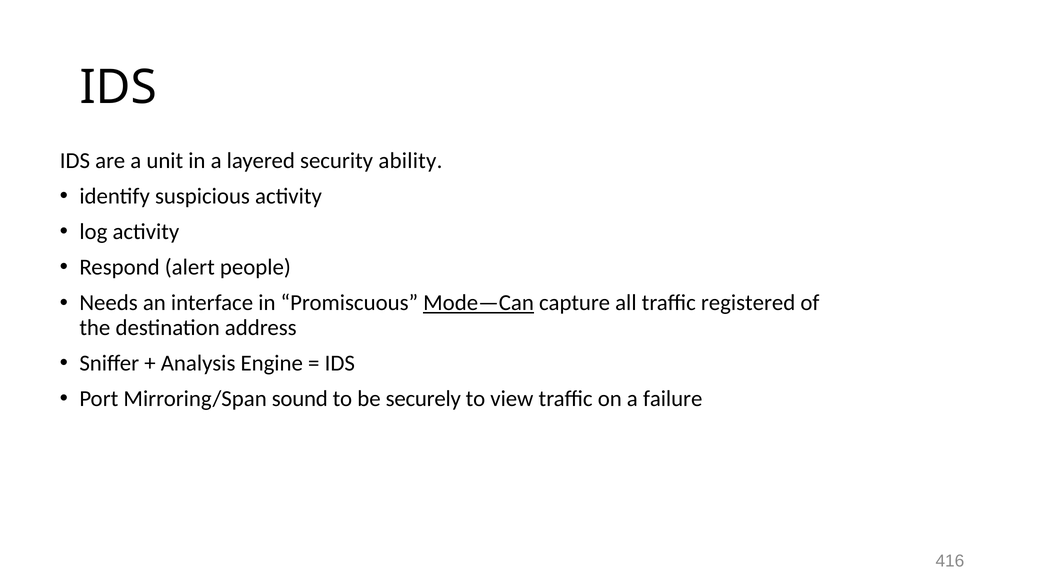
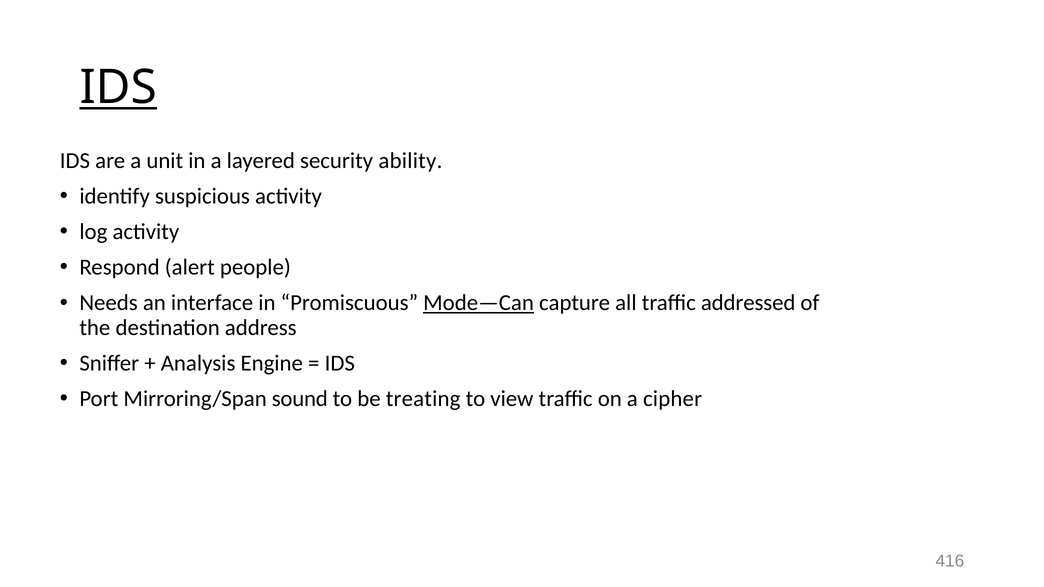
IDS underline: none -> present (118, 88)
registered: registered -> addressed (748, 303)
securely: securely -> treating (423, 399)
failure: failure -> cipher (673, 399)
